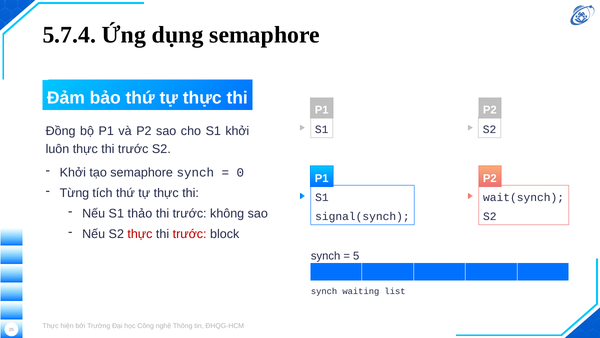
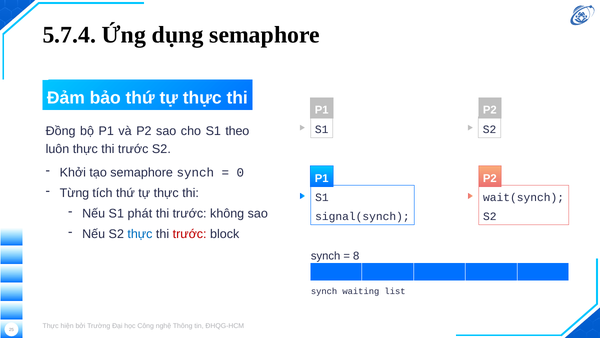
S1 khởi: khởi -> theo (237, 131)
thảo: thảo -> phát (140, 213)
thực colour: red -> blue (140, 234)
5: 5 -> 8 (356, 256)
